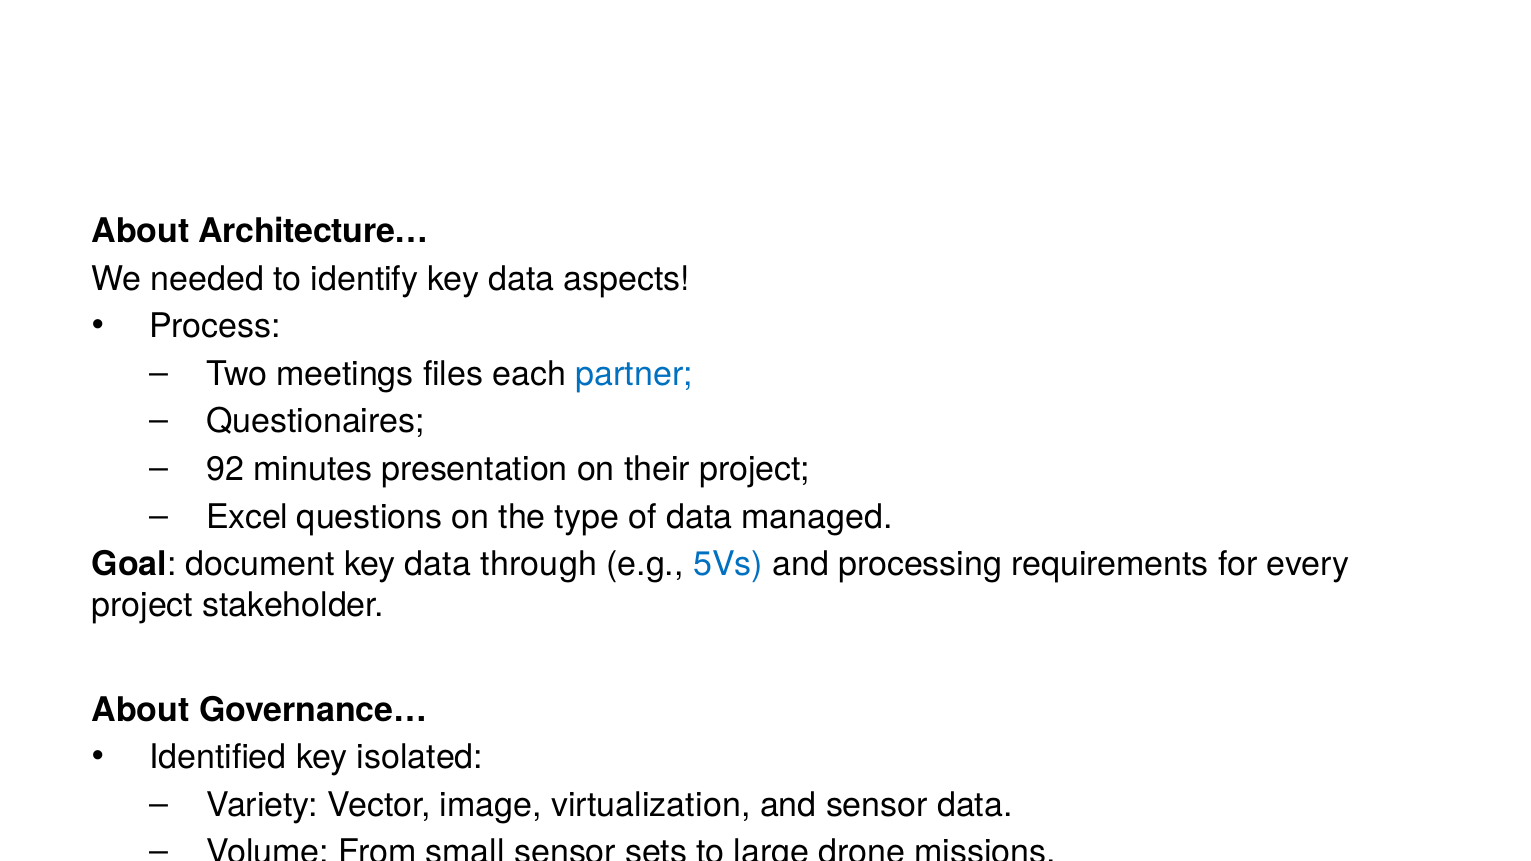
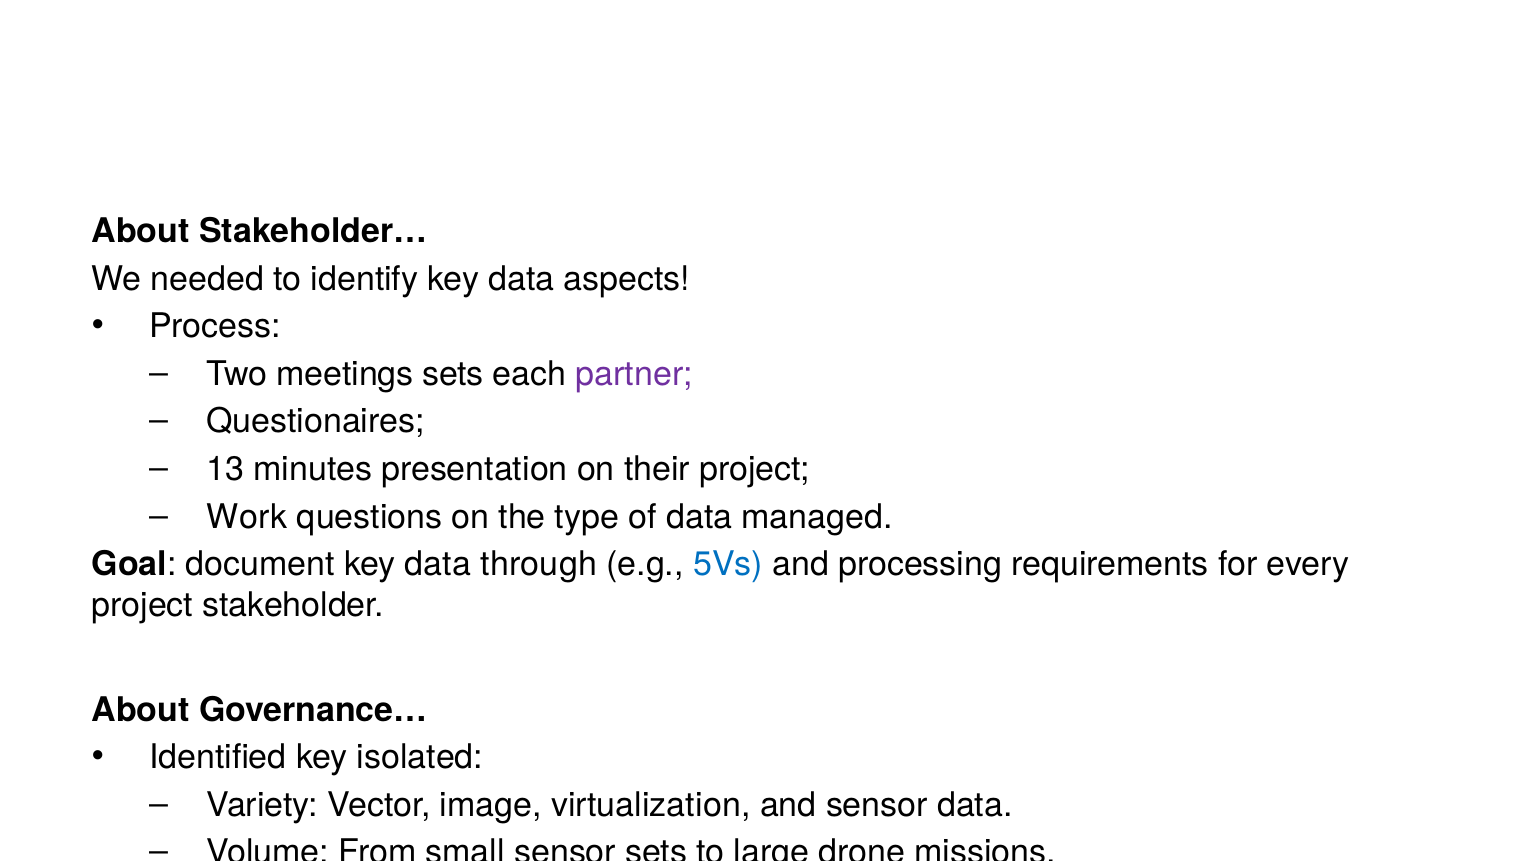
Architecture…: Architecture… -> Stakeholder… (313, 231)
meetings files: files -> sets (453, 374)
partner colour: blue -> purple (634, 374)
92: 92 -> 13 (226, 469)
Excel: Excel -> Work (247, 517)
